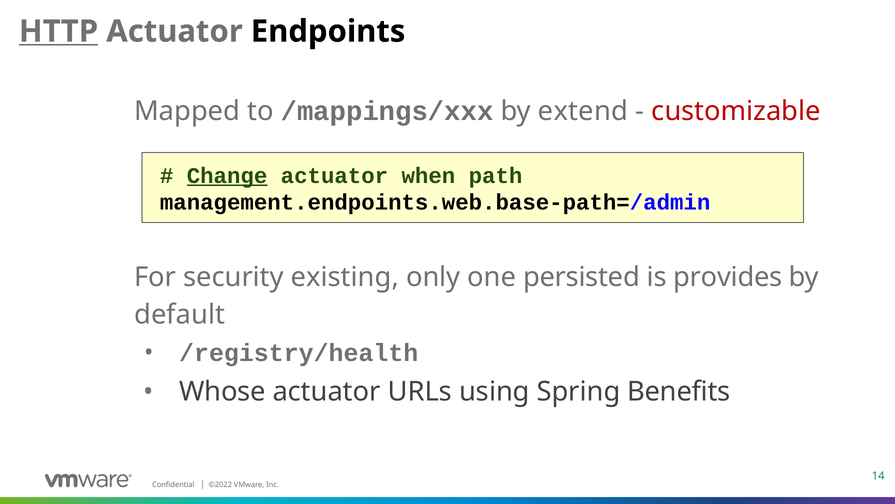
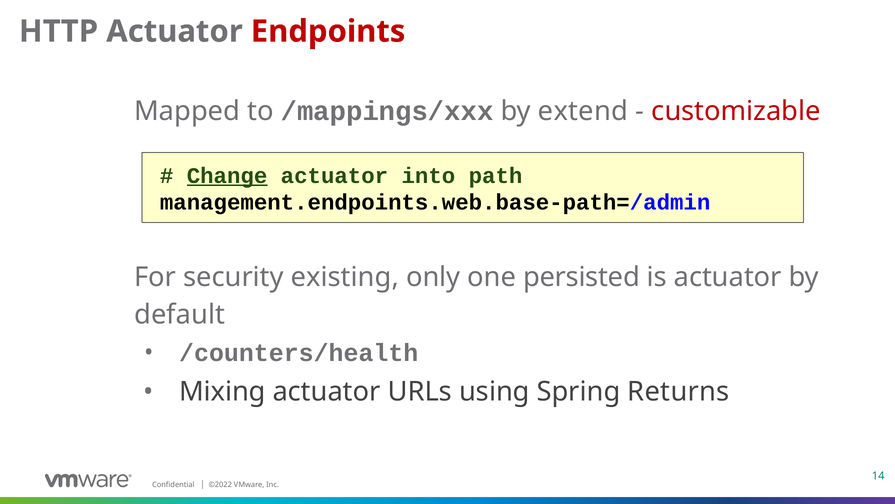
HTTP underline: present -> none (58, 31)
Endpoints colour: black -> red (328, 31)
when: when -> into (428, 175)
is provides: provides -> actuator (728, 277)
/registry/health: /registry/health -> /counters/health (299, 353)
Whose: Whose -> Mixing (222, 391)
Benefits: Benefits -> Returns (679, 391)
